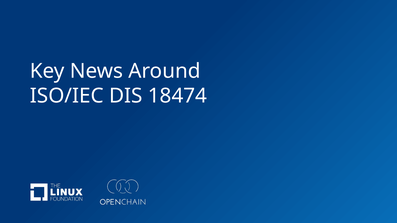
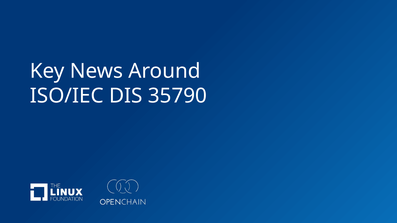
18474: 18474 -> 35790 (177, 96)
